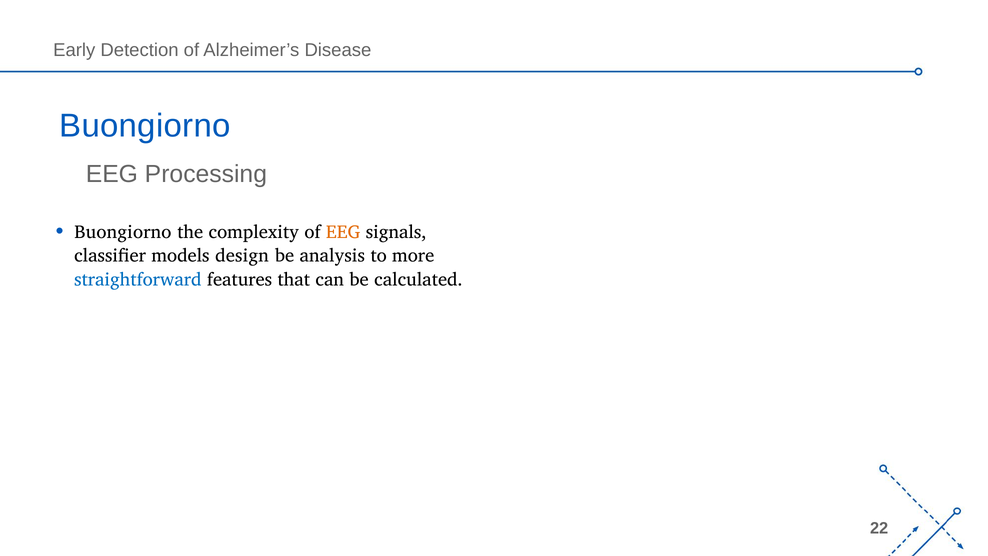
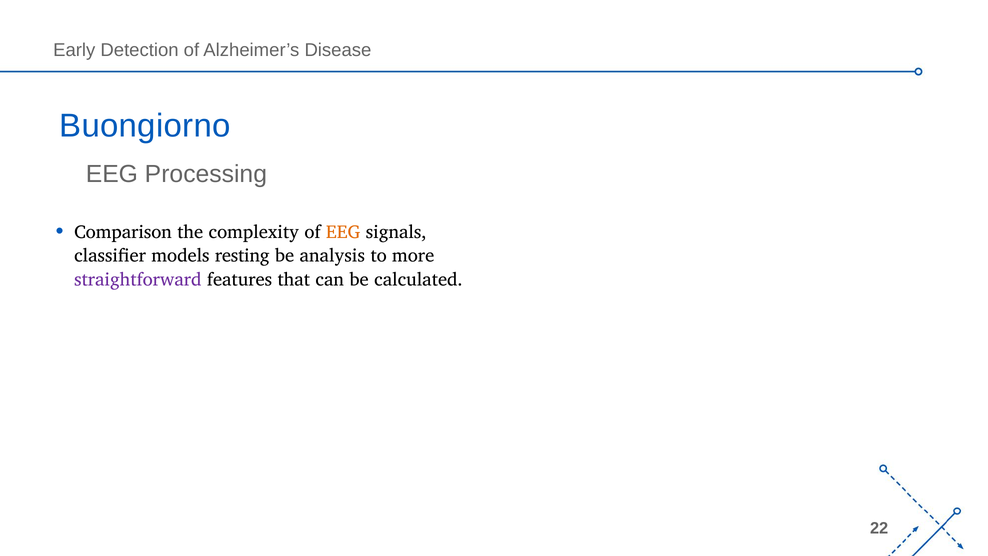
Buongiorno: Buongiorno -> Comparison (123, 232)
design: design -> resting (242, 256)
straightforward colour: blue -> purple (138, 279)
